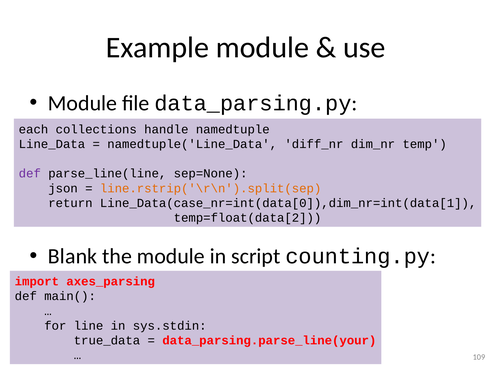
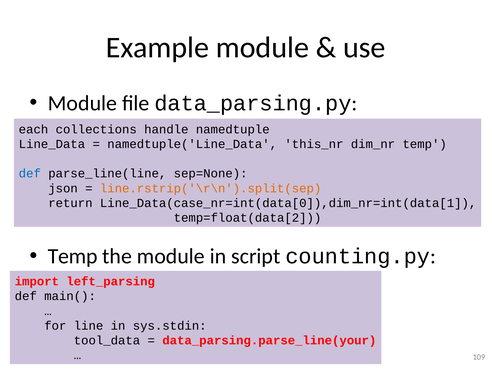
diff_nr: diff_nr -> this_nr (314, 144)
def colour: purple -> blue (30, 174)
Blank: Blank -> Temp (73, 256)
axes_parsing: axes_parsing -> left_parsing (111, 281)
true_data: true_data -> tool_data (107, 340)
